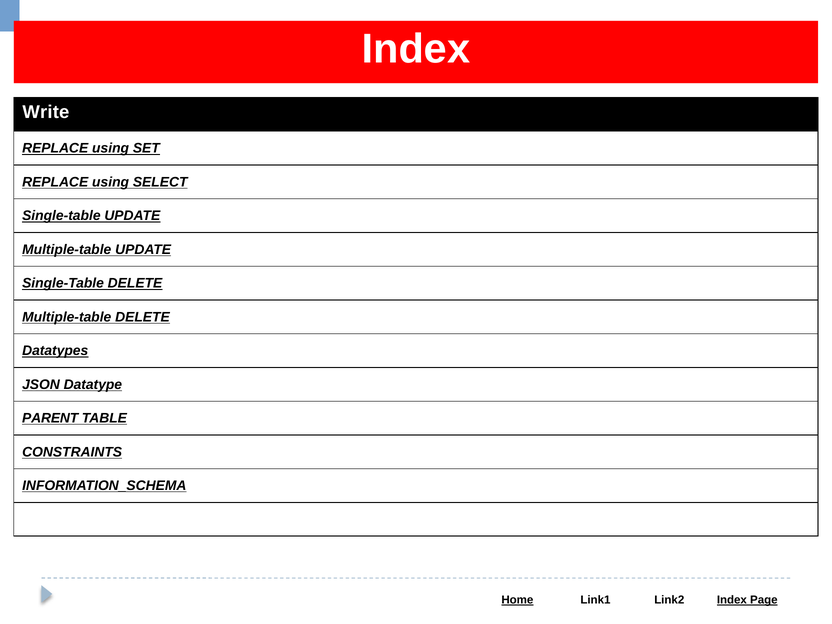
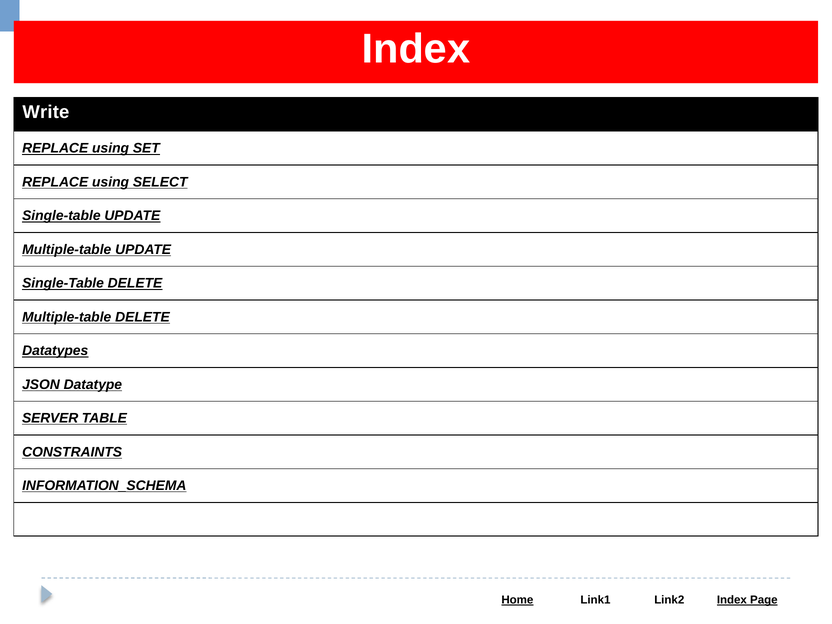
PARENT: PARENT -> SERVER (50, 418)
